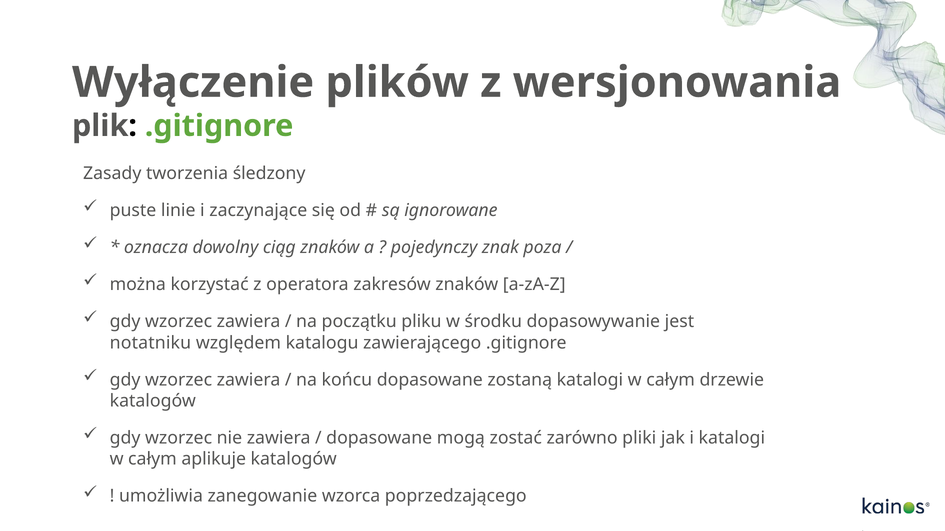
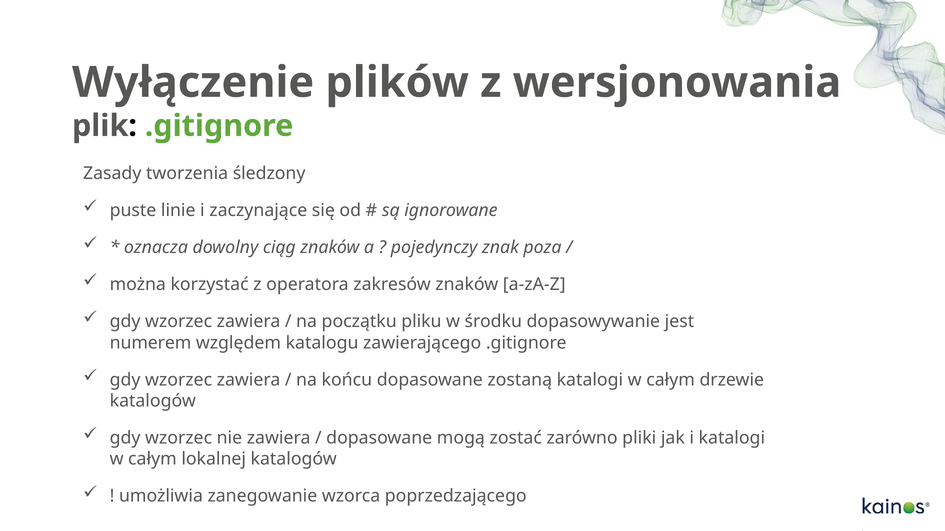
notatniku: notatniku -> numerem (151, 343)
aplikuje: aplikuje -> lokalnej (214, 460)
